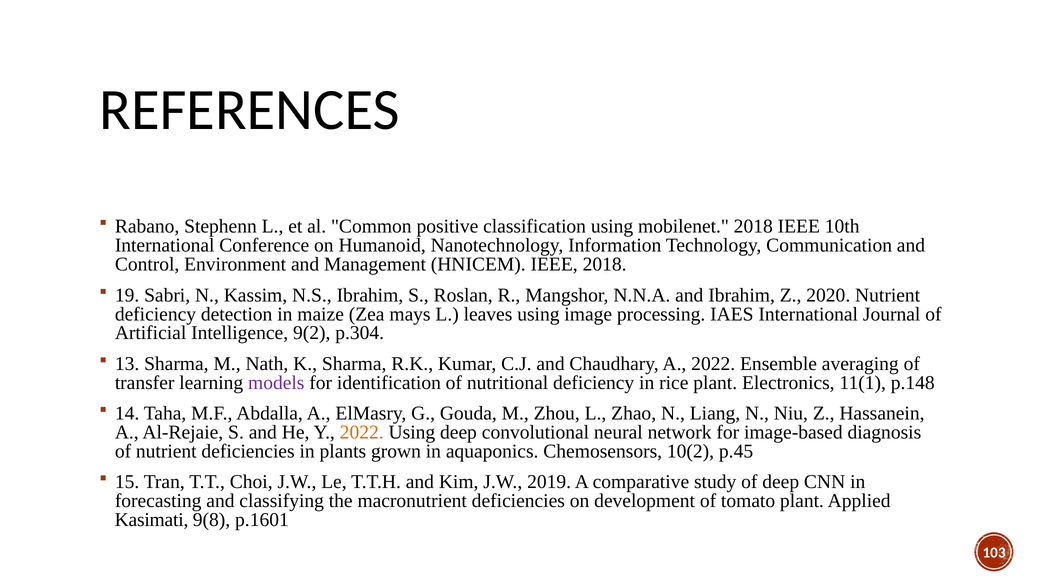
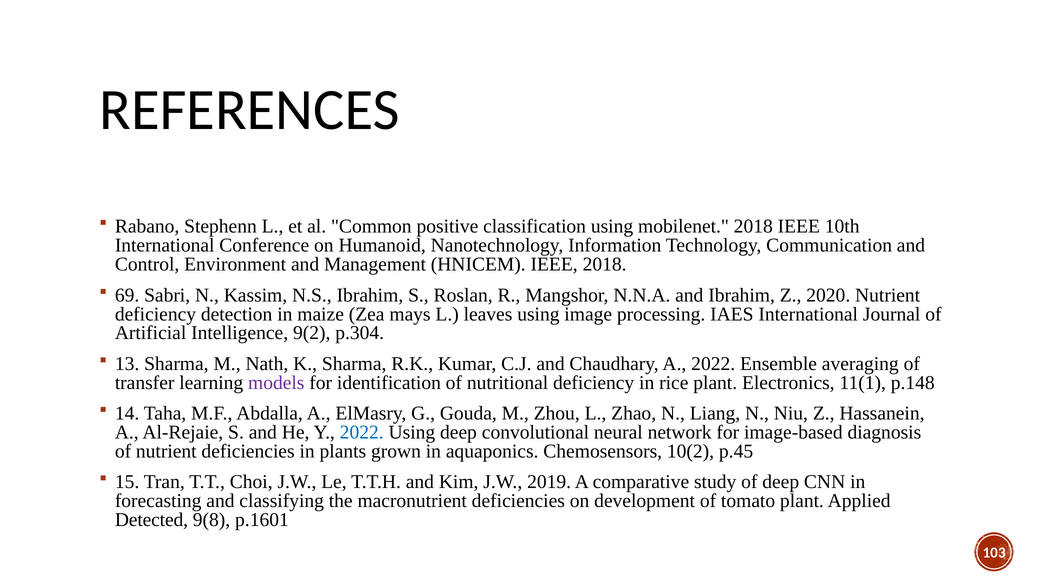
19: 19 -> 69 (127, 295)
2022 colour: orange -> blue (362, 432)
Kasimati: Kasimati -> Detected (151, 520)
